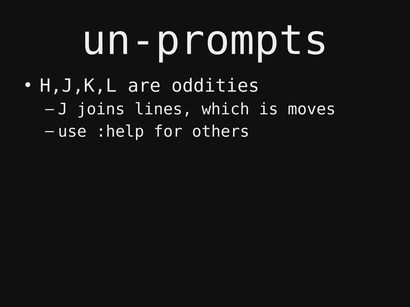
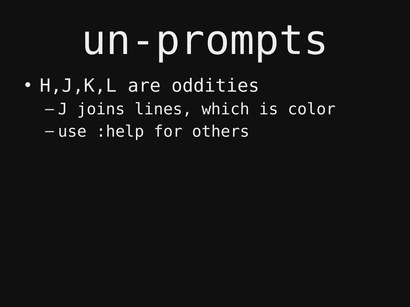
moves: moves -> color (312, 110)
